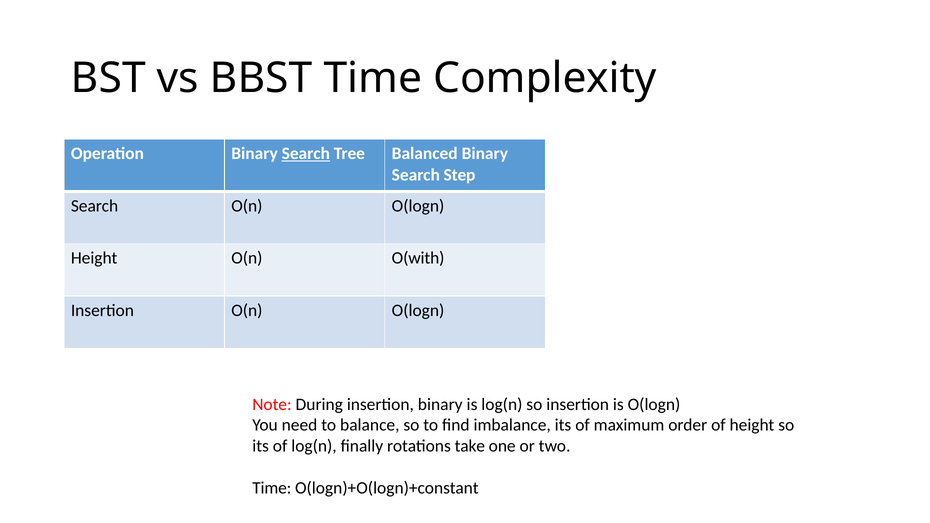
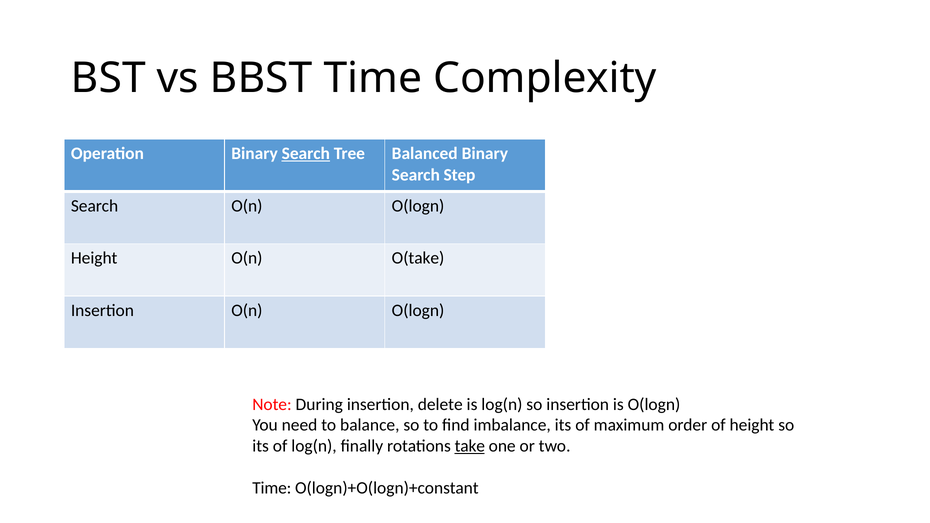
O(with: O(with -> O(take (418, 258)
insertion binary: binary -> delete (440, 404)
take underline: none -> present (470, 446)
